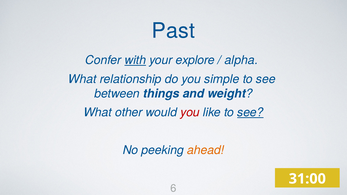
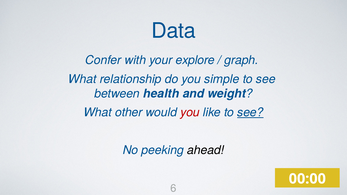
Past: Past -> Data (174, 31)
with underline: present -> none (135, 60)
alpha: alpha -> graph (242, 60)
things: things -> health (161, 94)
ahead colour: orange -> black (206, 150)
31:00: 31:00 -> 00:00 (307, 179)
